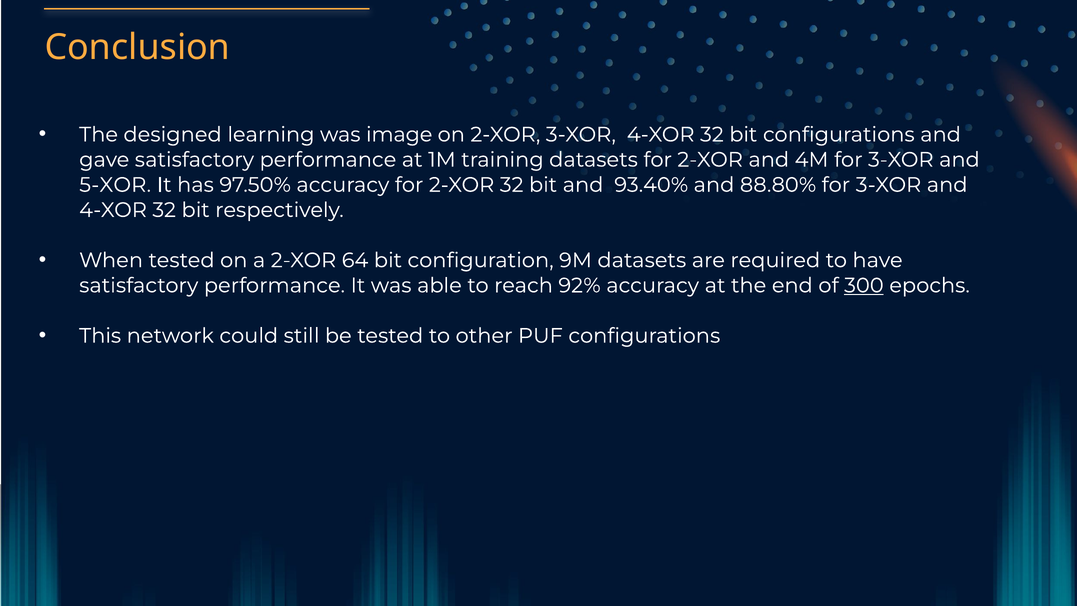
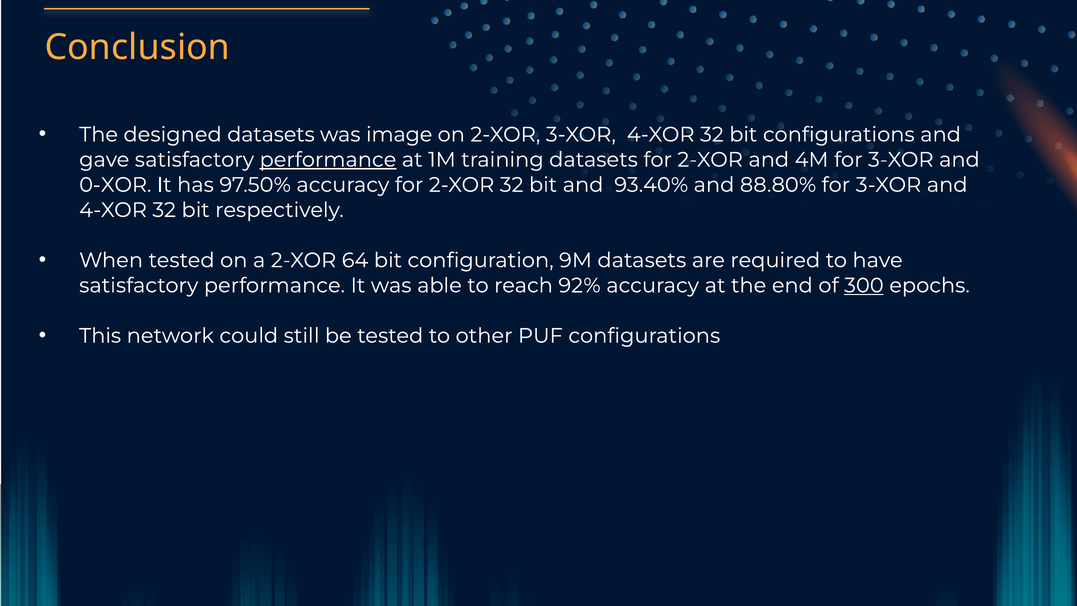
designed learning: learning -> datasets (271, 135)
performance underline: none -> present (328, 160)
5-XOR: 5-XOR -> 0-XOR (115, 185)
